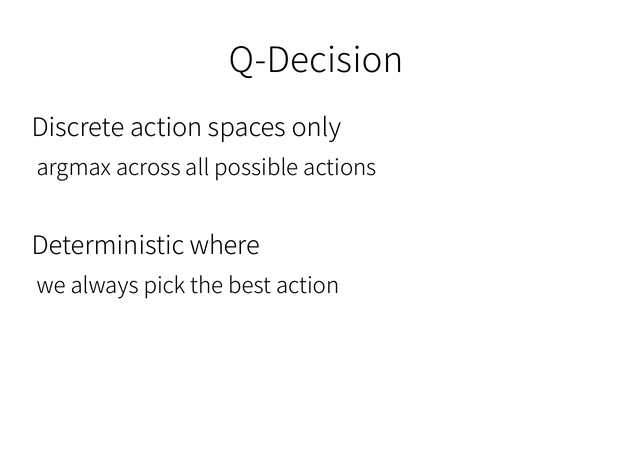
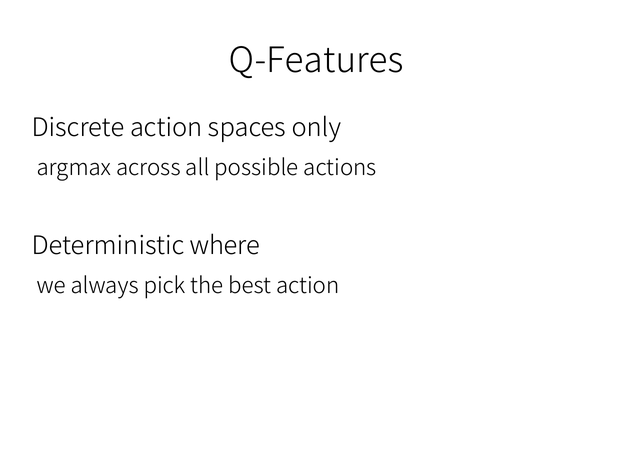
Q-Decision: Q-Decision -> Q-Features (316, 61)
